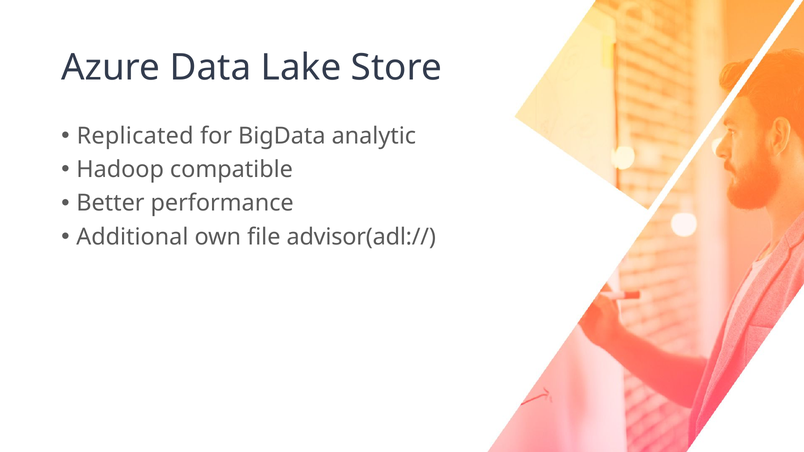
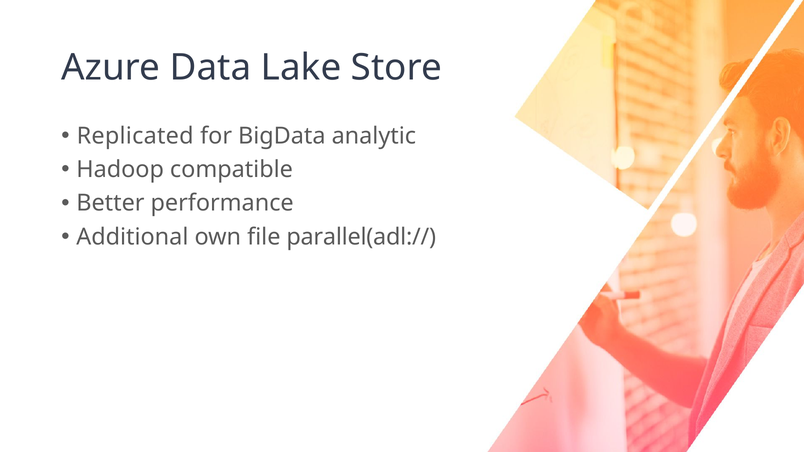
advisor(adl://: advisor(adl:// -> parallel(adl:// (361, 237)
